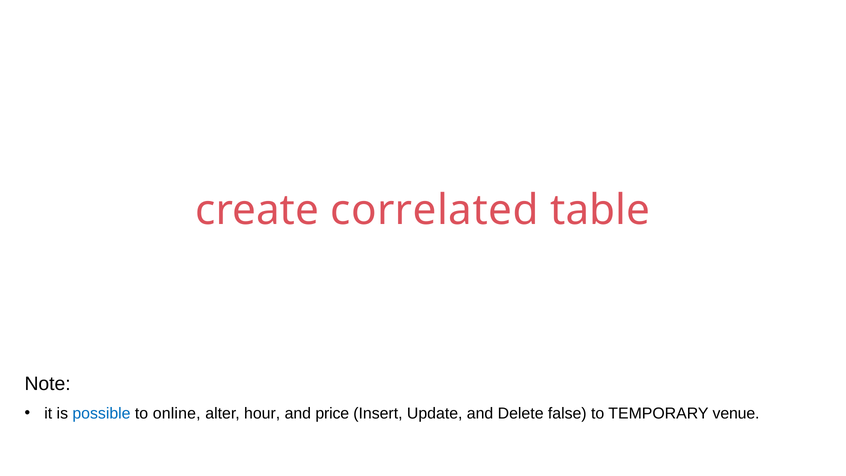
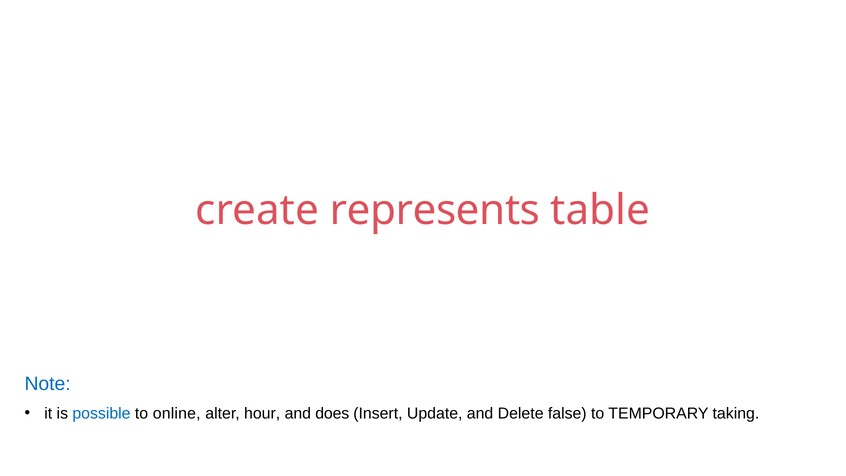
correlated: correlated -> represents (435, 210)
Note colour: black -> blue (48, 384)
price: price -> does (332, 413)
venue: venue -> taking (736, 413)
